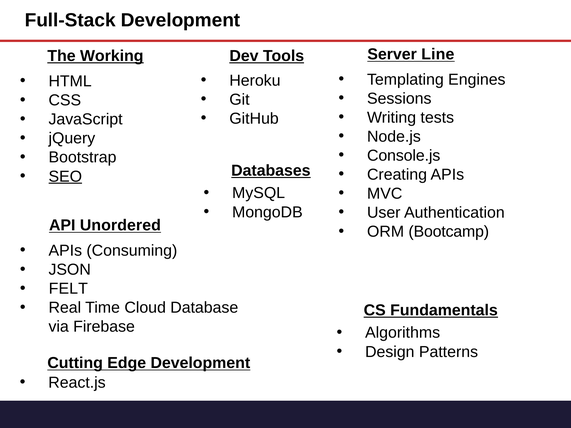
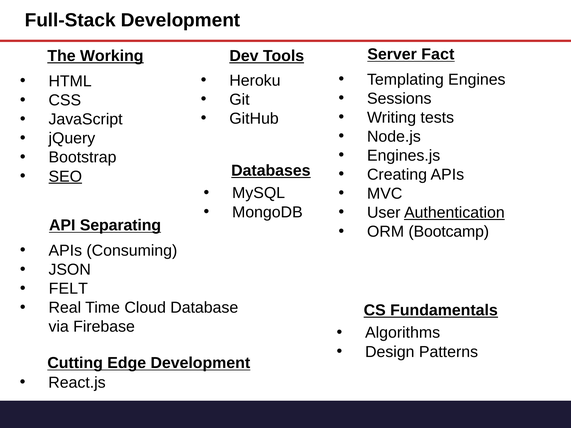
Line: Line -> Fact (438, 54)
Console.js: Console.js -> Engines.js (404, 156)
Authentication underline: none -> present (454, 213)
Unordered: Unordered -> Separating (120, 225)
